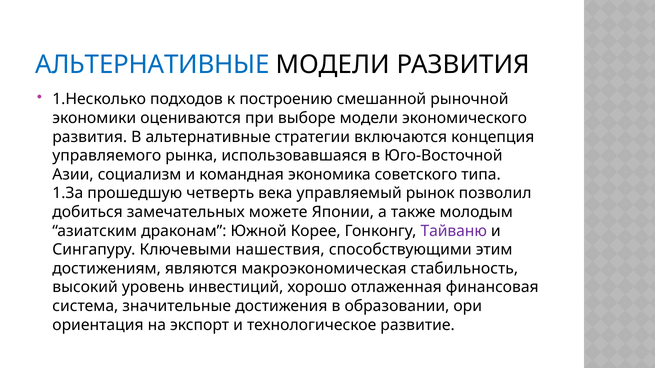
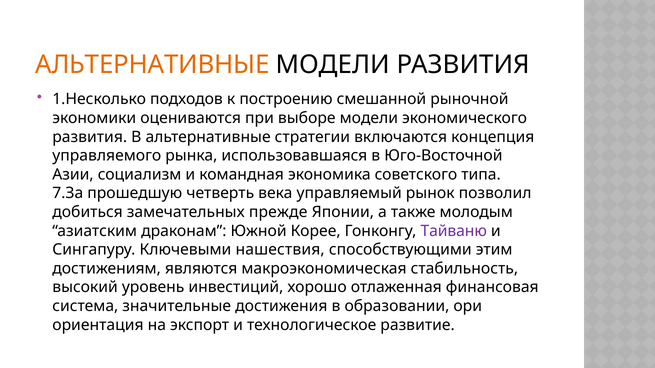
АЛЬТЕРНАТИВНЫЕ colour: blue -> orange (152, 65)
1.За: 1.За -> 7.За (68, 193)
можете: можете -> прежде (278, 212)
